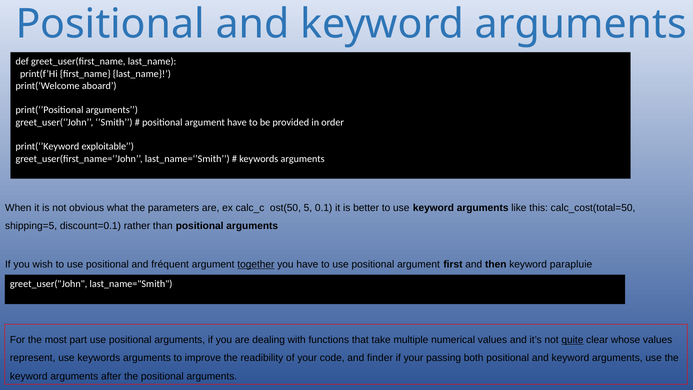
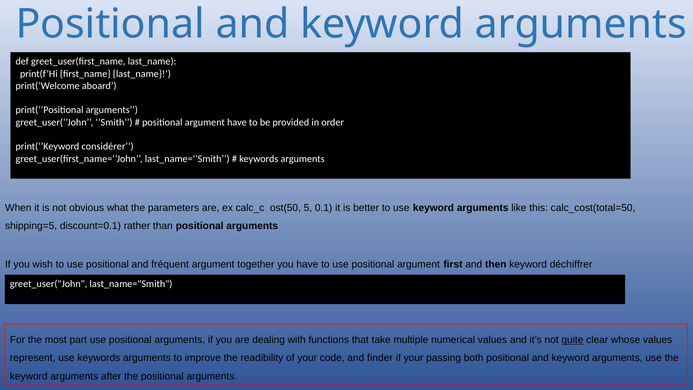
exploitable: exploitable -> considérer (108, 146)
together underline: present -> none (256, 264)
parapluie: parapluie -> déchiffrer (571, 264)
